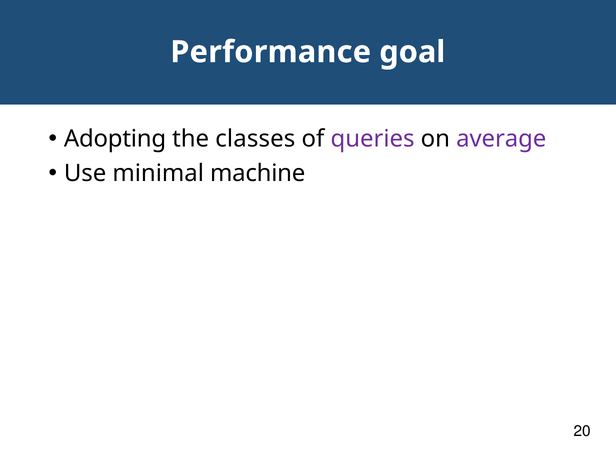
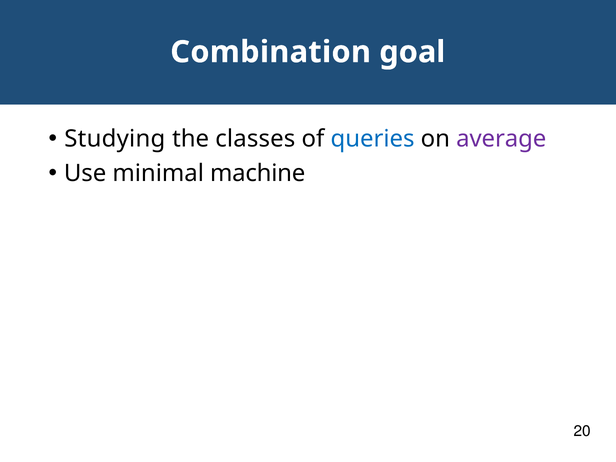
Performance: Performance -> Combination (271, 52)
Adopting: Adopting -> Studying (115, 139)
queries colour: purple -> blue (373, 139)
